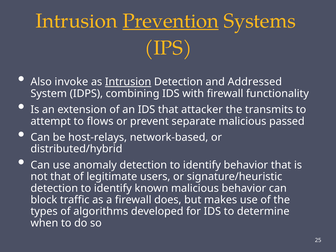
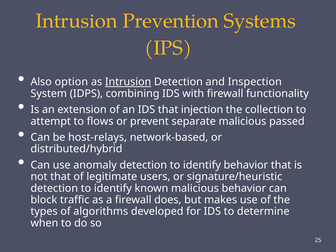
Prevention underline: present -> none (171, 21)
invoke: invoke -> option (71, 82)
Addressed: Addressed -> Inspection (255, 82)
attacker: attacker -> injection (202, 110)
transmits: transmits -> collection (269, 110)
